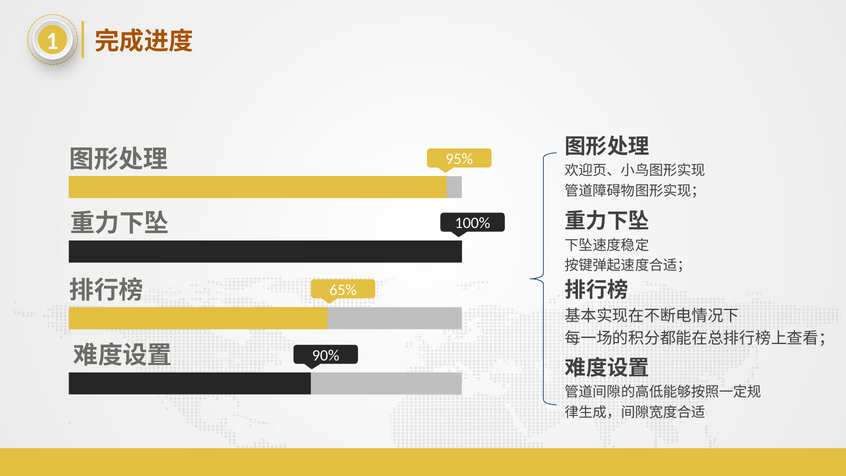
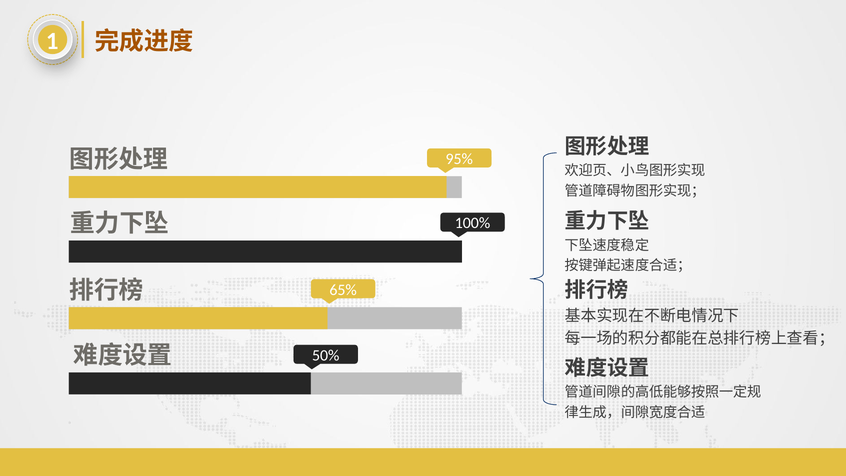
90%: 90% -> 50% (326, 355)
